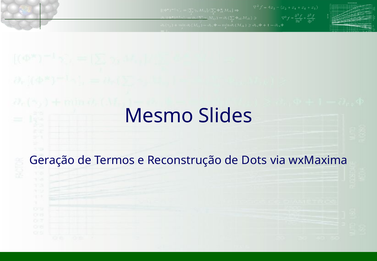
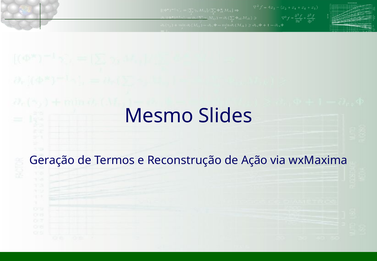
Dots: Dots -> Ação (254, 160)
